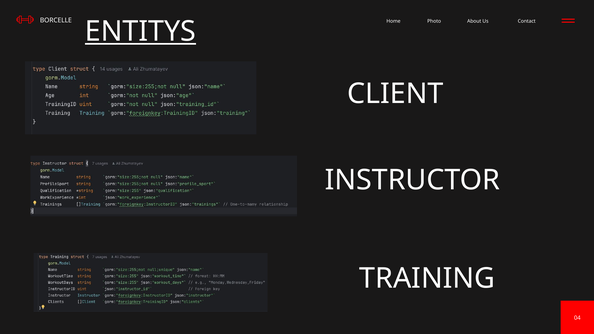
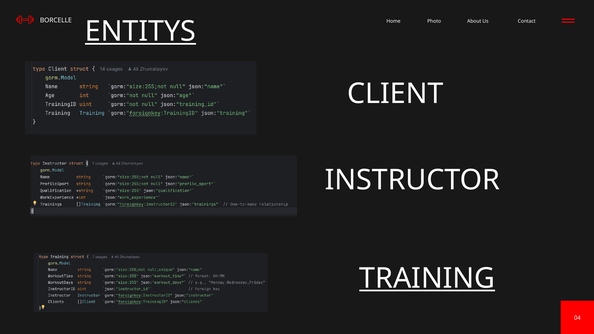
TRAINING underline: none -> present (427, 278)
